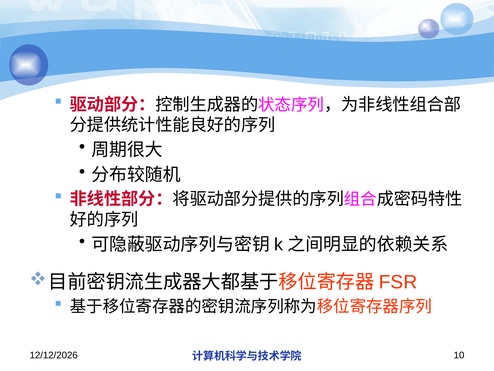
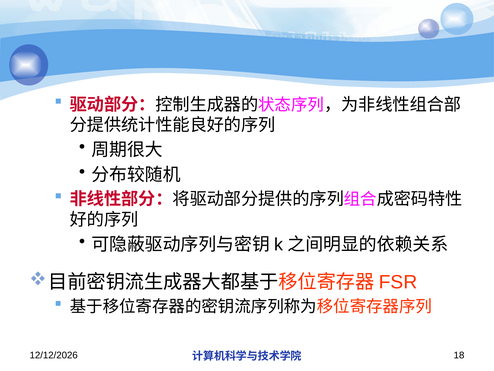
10: 10 -> 18 (459, 355)
